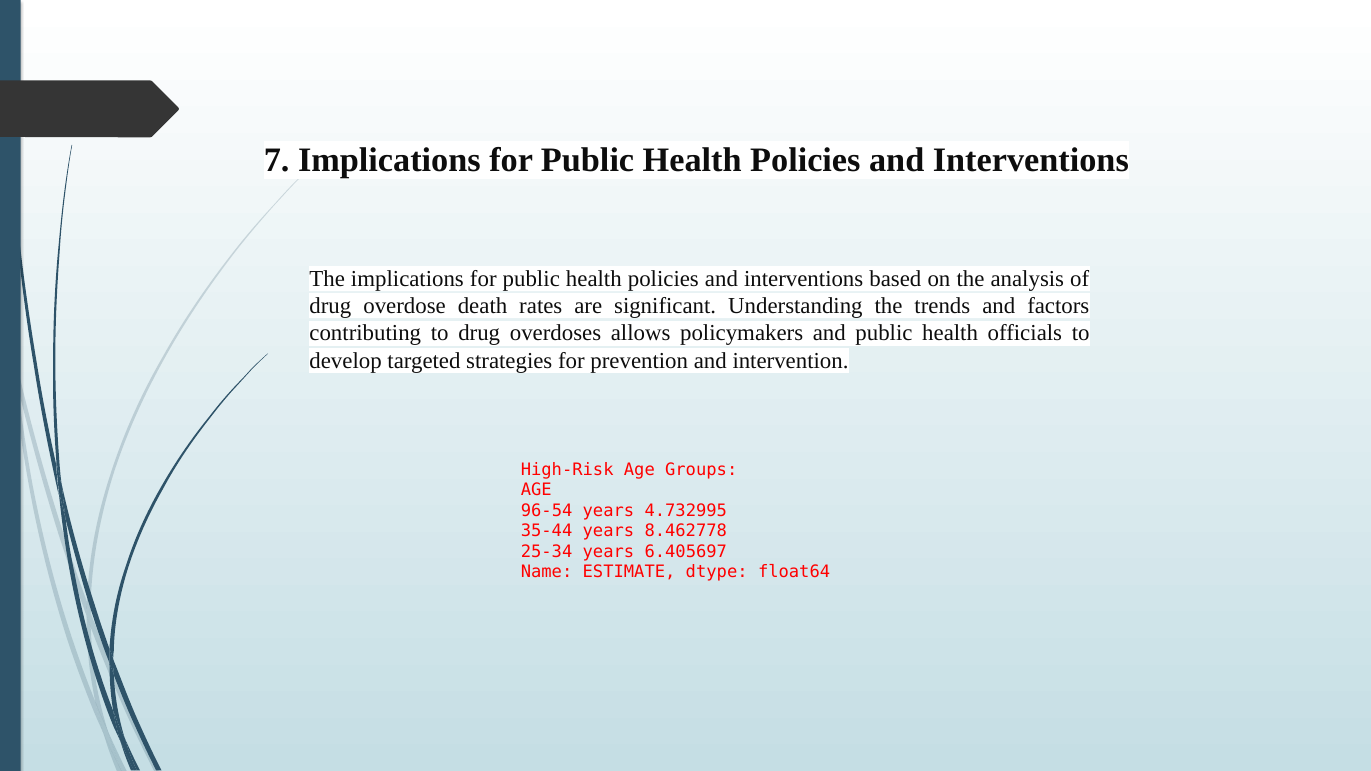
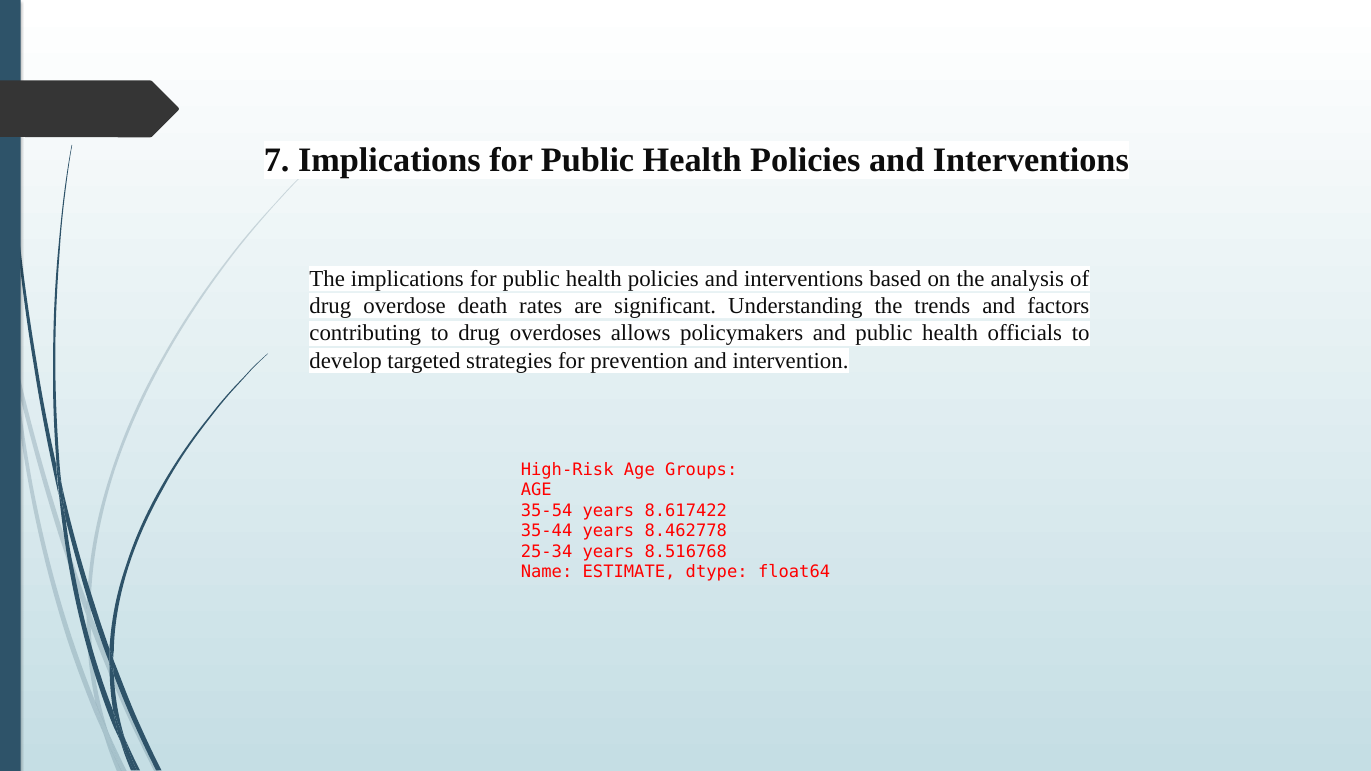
96-54: 96-54 -> 35-54 (547, 511)
4.732995: 4.732995 -> 8.617422 (686, 511)
6.405697: 6.405697 -> 8.516768 (686, 552)
